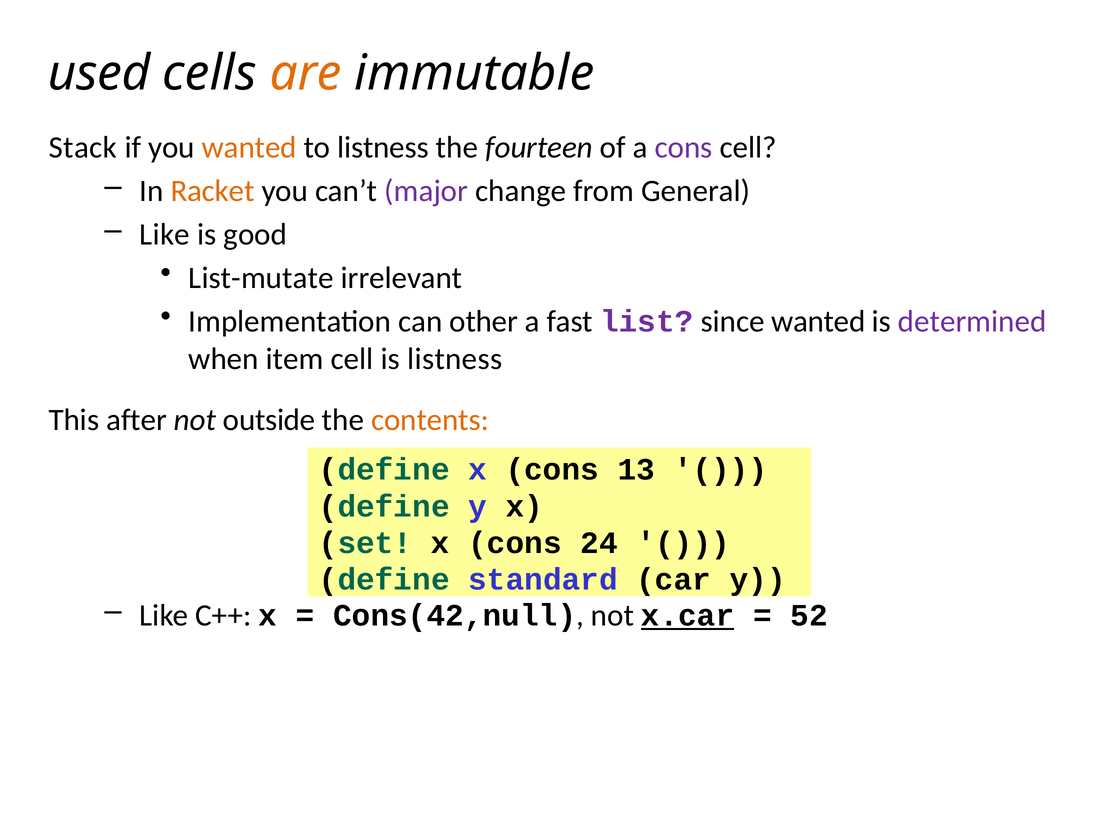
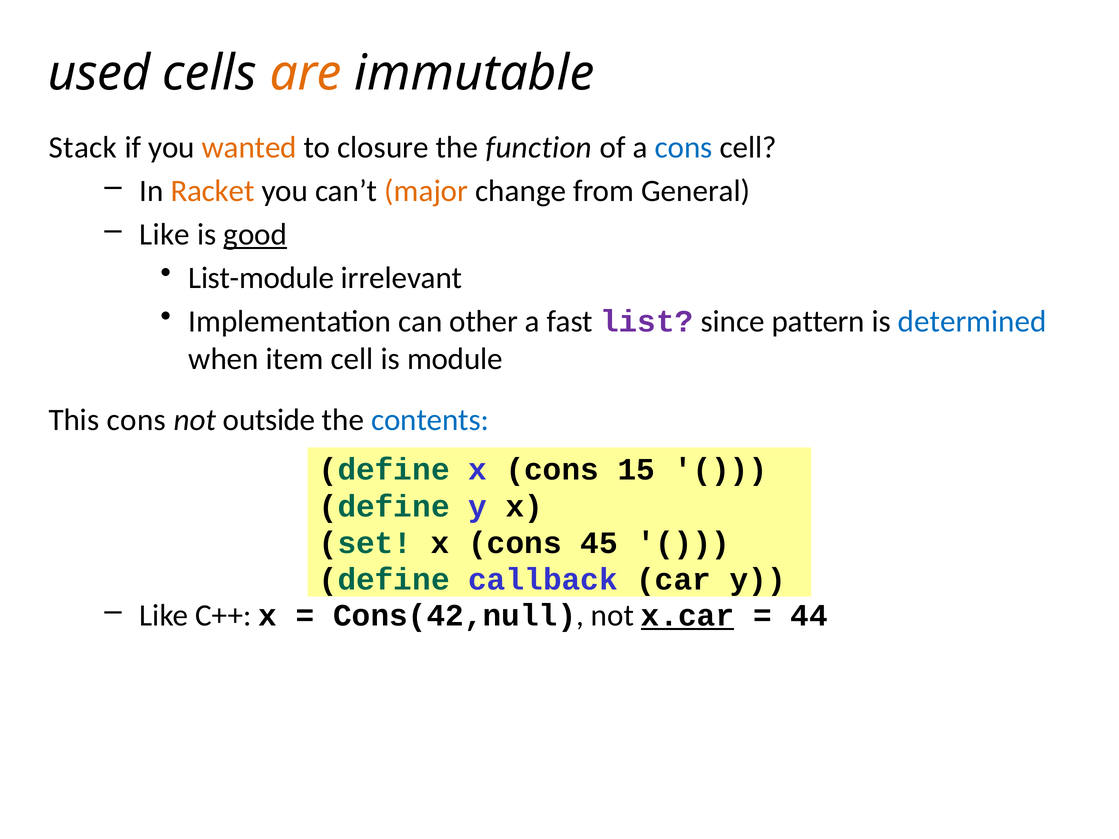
to listness: listness -> closure (383, 148)
fourteen: fourteen -> function (539, 148)
cons colour: purple -> blue (684, 148)
major colour: purple -> orange (426, 191)
good underline: none -> present (255, 235)
List-mutate: List-mutate -> List-module (261, 278)
since wanted: wanted -> pattern (818, 322)
determined colour: purple -> blue (972, 322)
is listness: listness -> module (455, 359)
This after: after -> cons (136, 420)
contents colour: orange -> blue (430, 420)
13: 13 -> 15 (636, 470)
24: 24 -> 45 (599, 543)
standard: standard -> callback (543, 580)
52: 52 -> 44 (809, 616)
